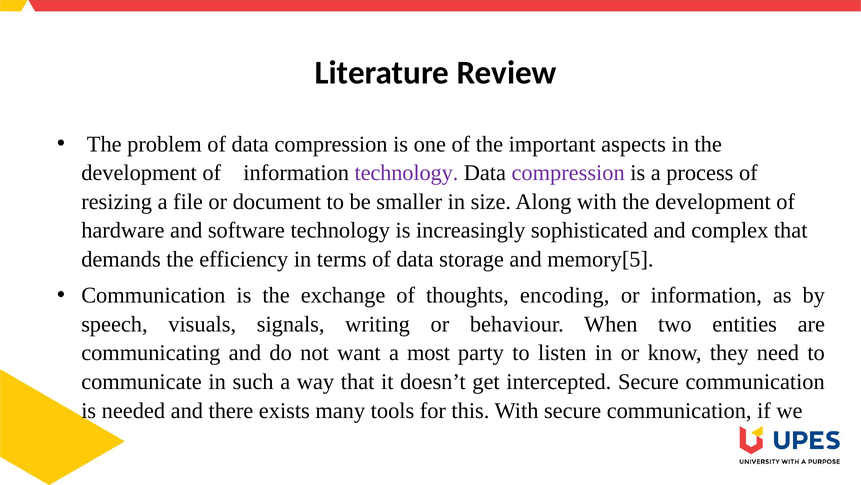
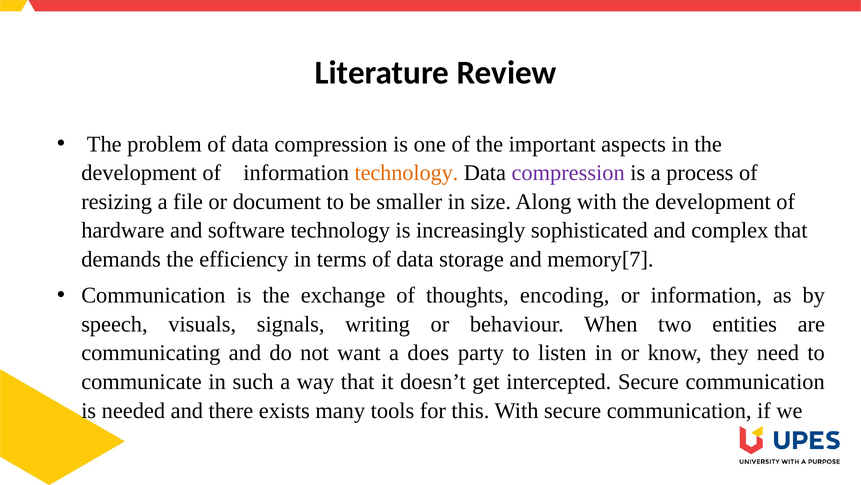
technology colour: purple -> orange (406, 173)
memory[5: memory[5 -> memory[7 (600, 259)
most: most -> does (428, 353)
